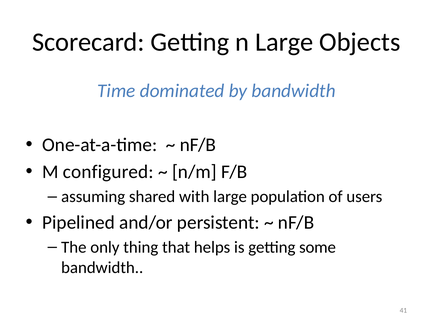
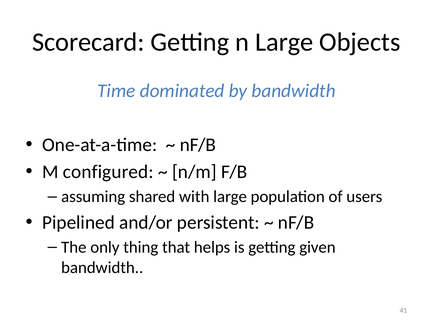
some: some -> given (317, 247)
